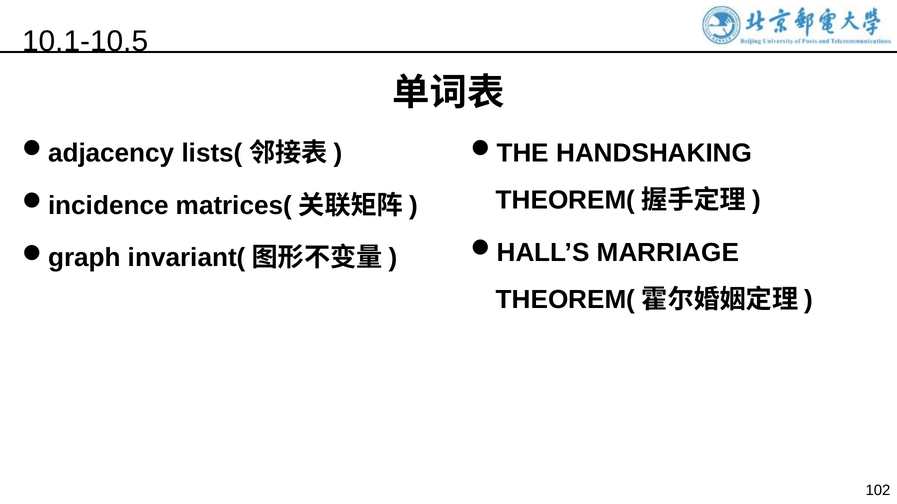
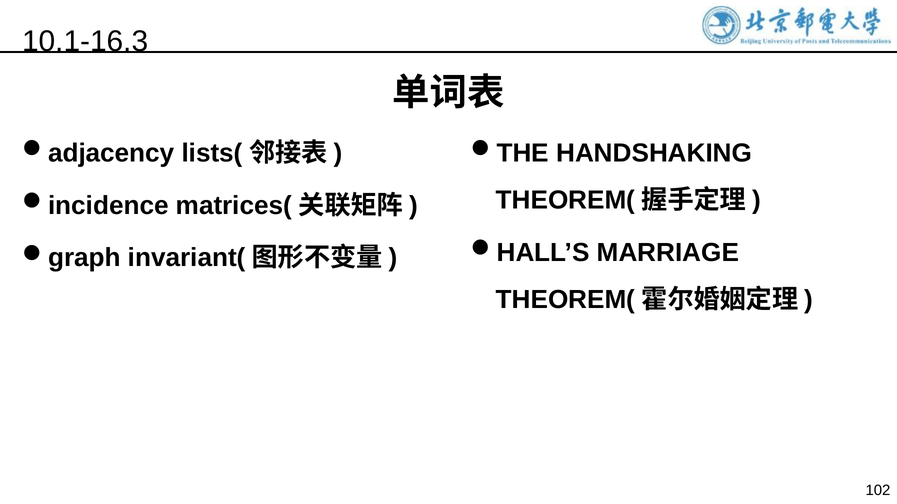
10.1-10.5: 10.1-10.5 -> 10.1-16.3 (85, 41)
